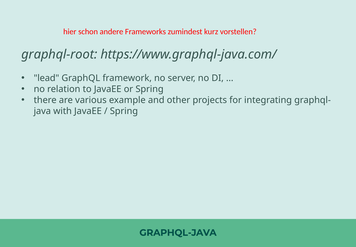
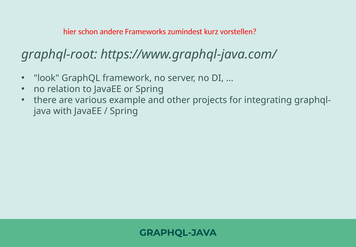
lead: lead -> look (46, 78)
